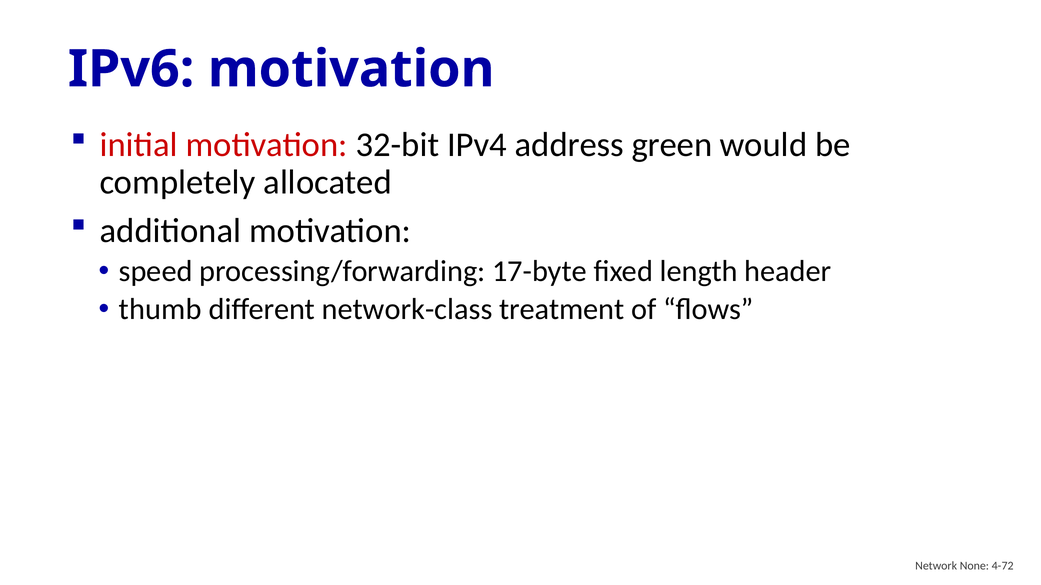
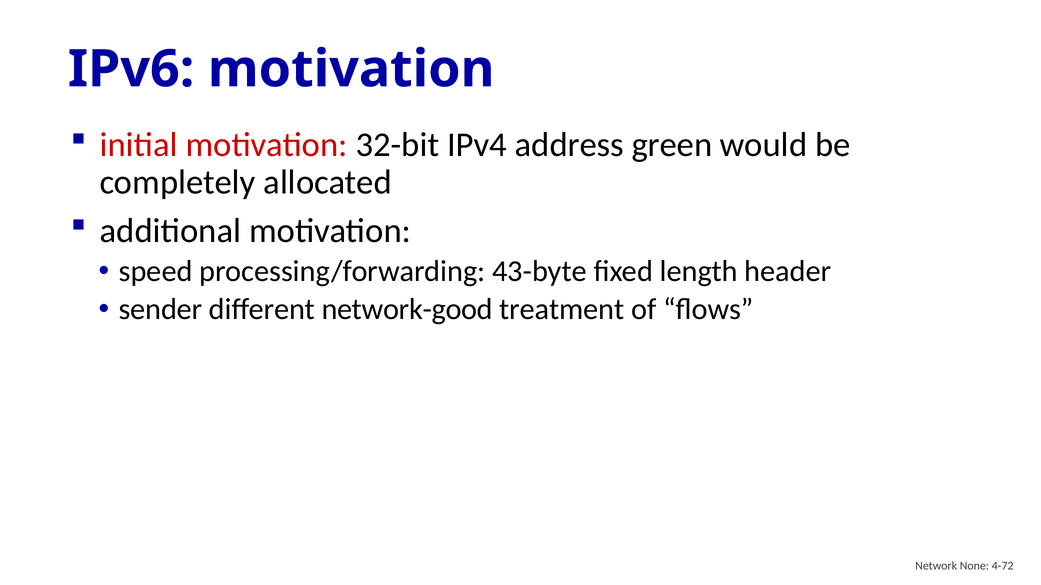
17-byte: 17-byte -> 43-byte (539, 271)
thumb: thumb -> sender (161, 310)
network-class: network-class -> network-good (407, 310)
